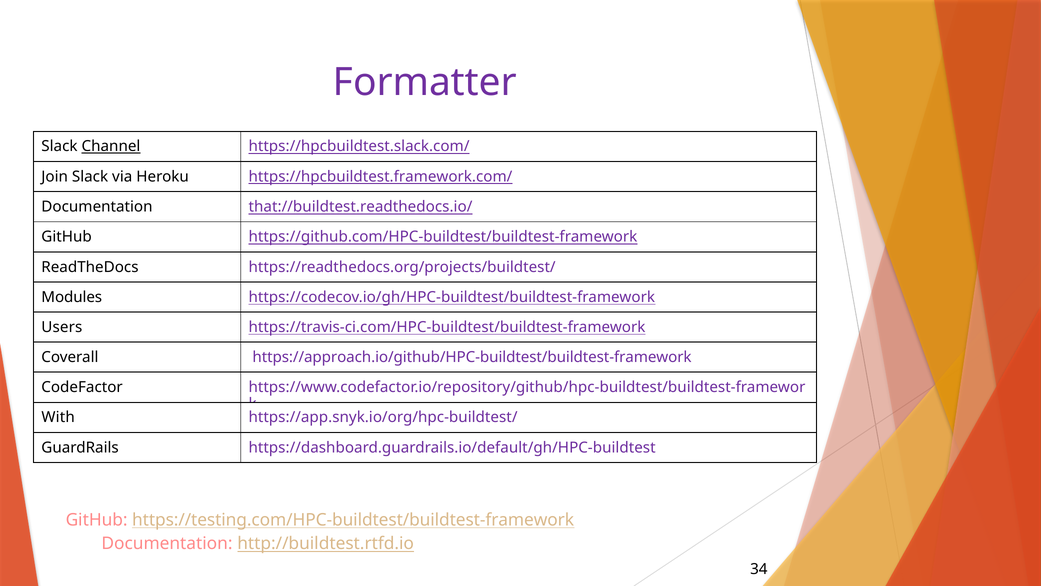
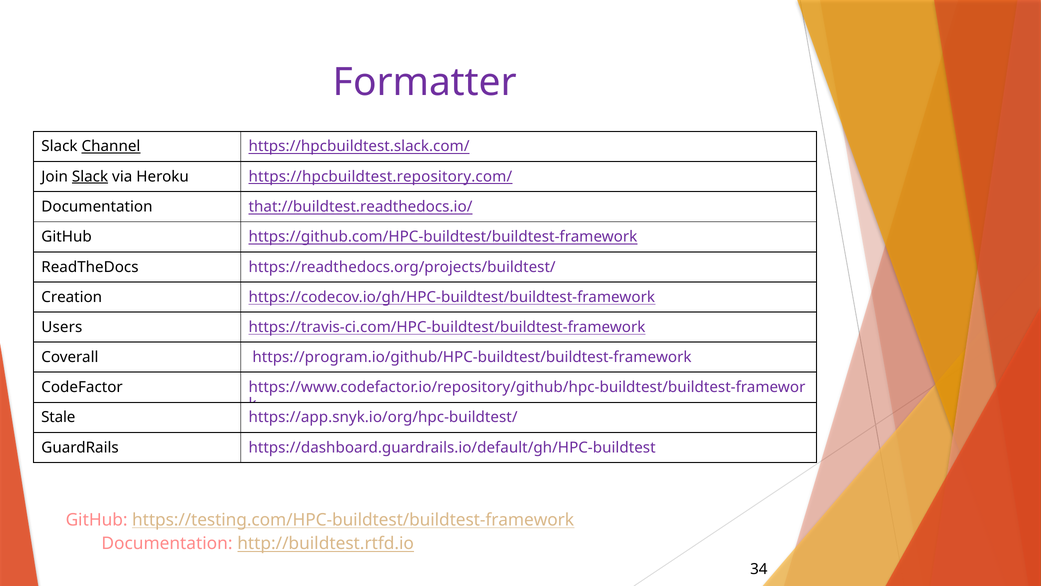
Slack underline: none -> present (90, 176)
https://hpcbuildtest.framework.com/: https://hpcbuildtest.framework.com/ -> https://hpcbuildtest.repository.com/ (380, 176)
Modules: Modules -> Creation (72, 297)
https://approach.io/github/HPC-buildtest/buildtest-framework: https://approach.io/github/HPC-buildtest/buildtest-framework -> https://program.io/github/HPC-buildtest/buildtest-framework (472, 357)
With: With -> Stale (58, 417)
